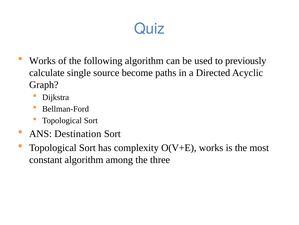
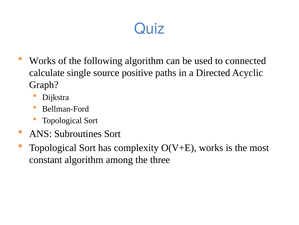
previously: previously -> connected (246, 61)
become: become -> positive (137, 72)
Destination: Destination -> Subroutines (78, 133)
